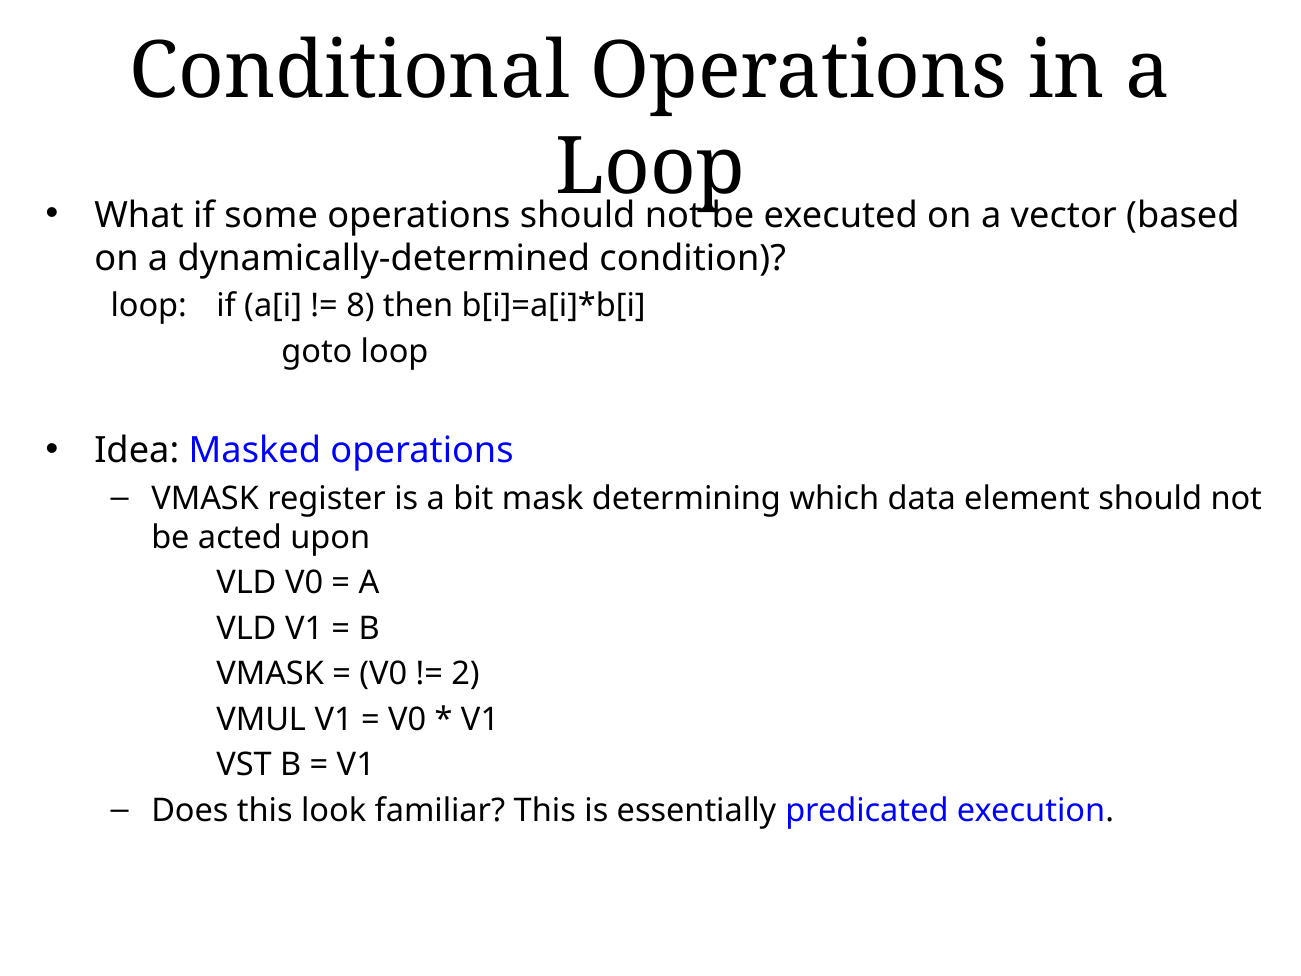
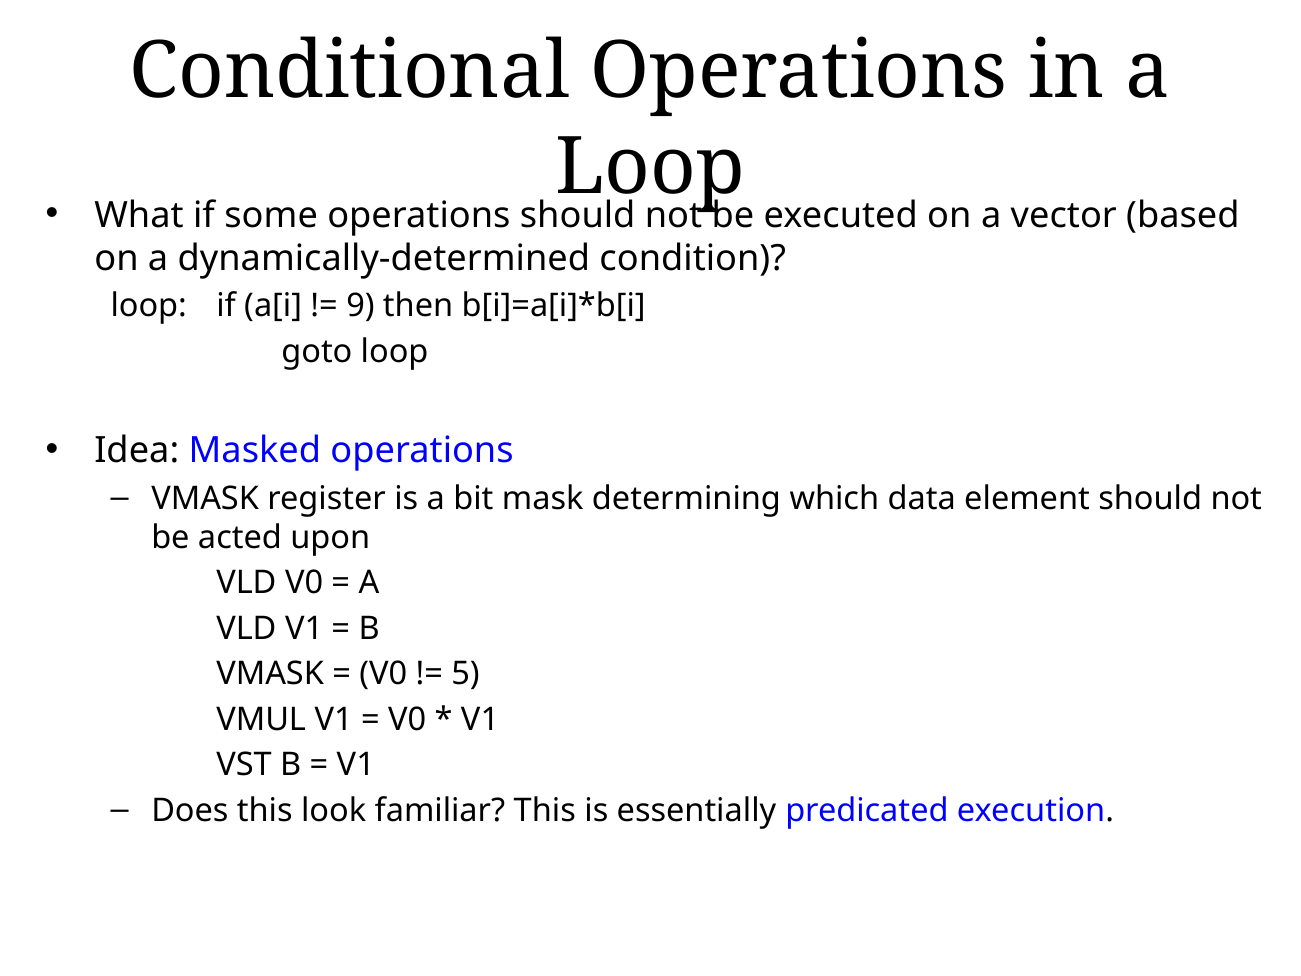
8: 8 -> 9 (360, 306)
2: 2 -> 5 (466, 674)
